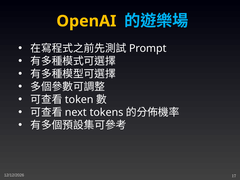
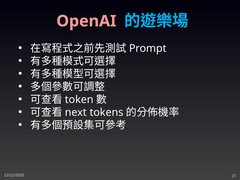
OpenAI colour: yellow -> pink (86, 21)
